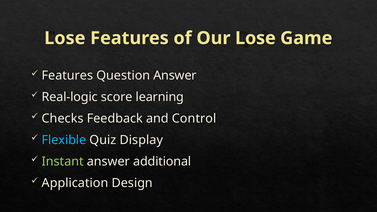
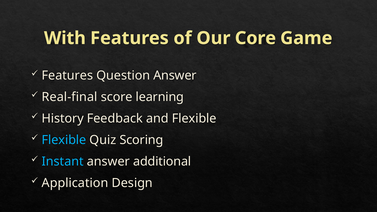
Lose: Lose -> With (65, 38)
Our Lose: Lose -> Core (255, 38)
Real-logic: Real-logic -> Real-final (70, 97)
Checks: Checks -> History (63, 119)
and Control: Control -> Flexible (194, 119)
Display: Display -> Scoring (141, 140)
Instant colour: light green -> light blue (63, 161)
